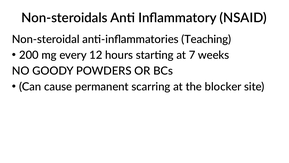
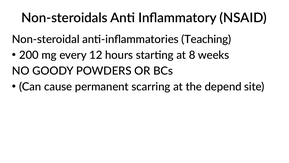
7: 7 -> 8 (192, 55)
blocker: blocker -> depend (223, 87)
